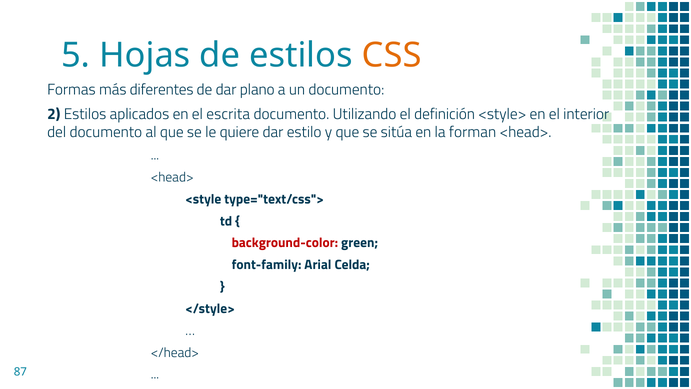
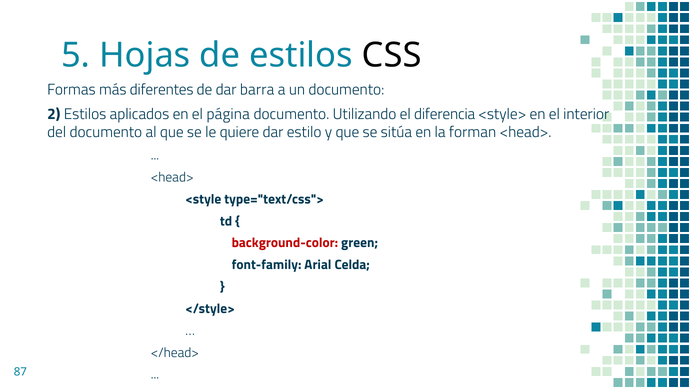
CSS colour: orange -> black (392, 55)
plano: plano -> barra (257, 90)
escrita: escrita -> página (228, 114)
definición: definición -> diferencia (445, 114)
